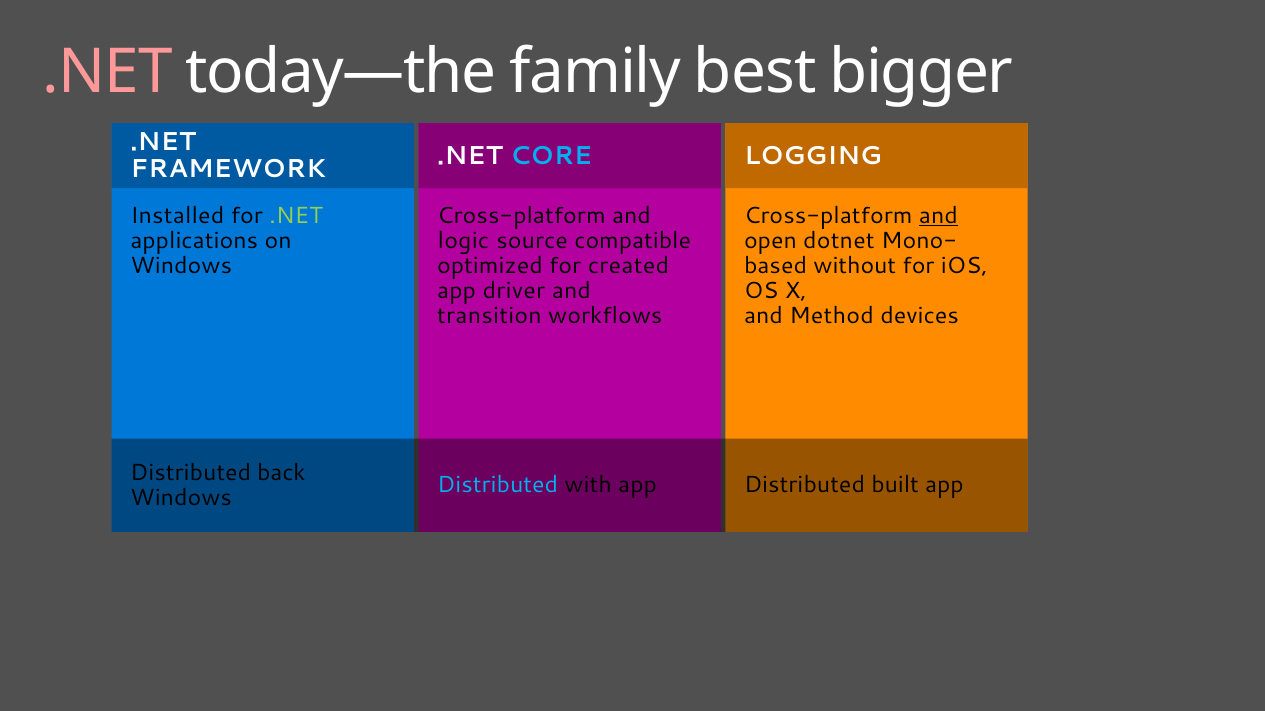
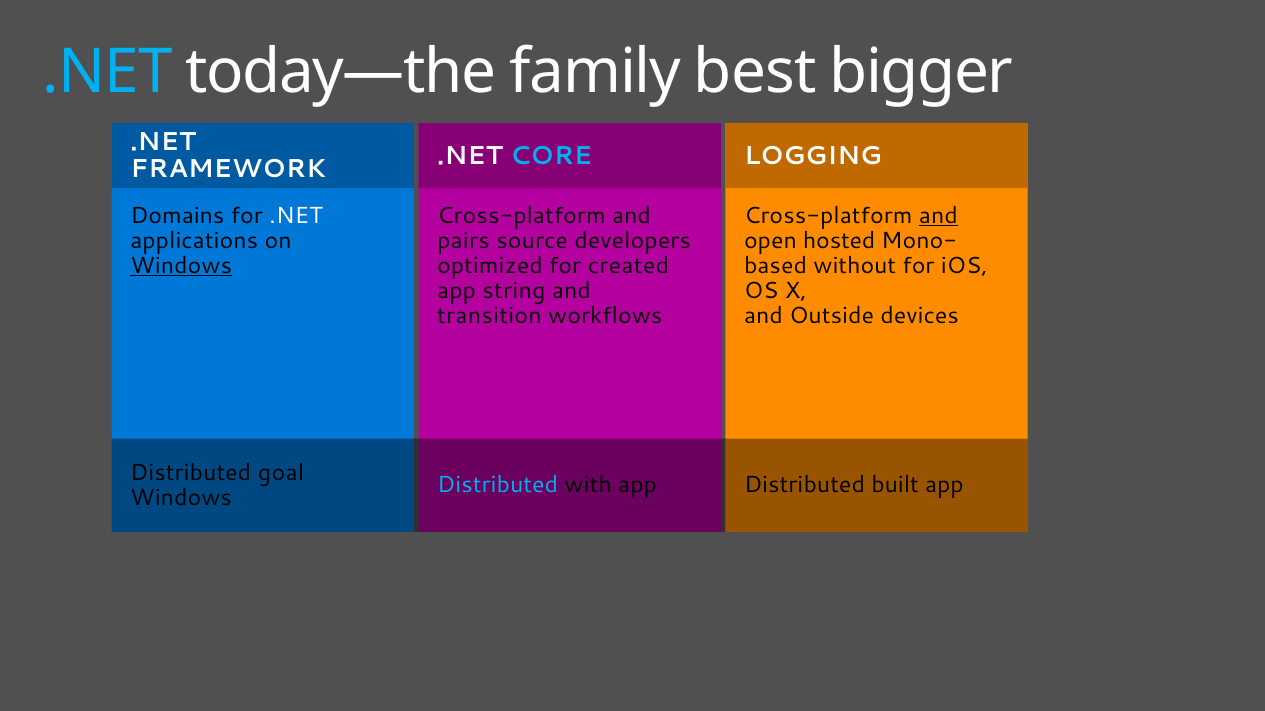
.NET colour: pink -> light blue (107, 72)
Installed: Installed -> Domains (177, 216)
.NET colour: light green -> white (296, 216)
logic: logic -> pairs (464, 241)
compatible: compatible -> developers (633, 241)
dotnet: dotnet -> hosted (839, 241)
Windows underline: none -> present (181, 266)
driver: driver -> string (514, 291)
Method: Method -> Outside (832, 316)
back: back -> goal (281, 473)
